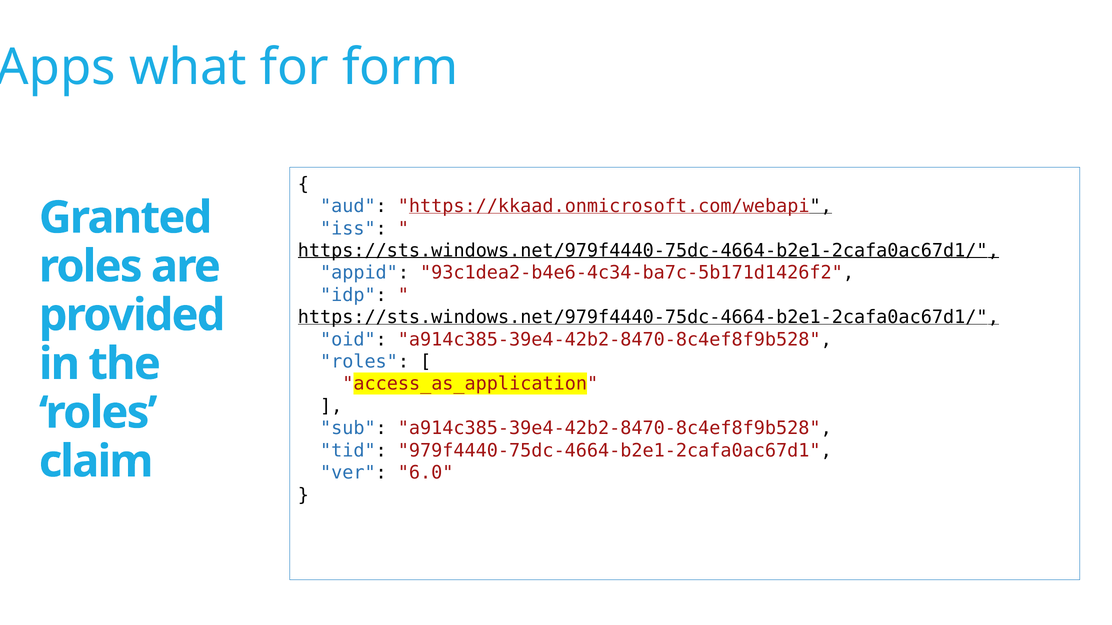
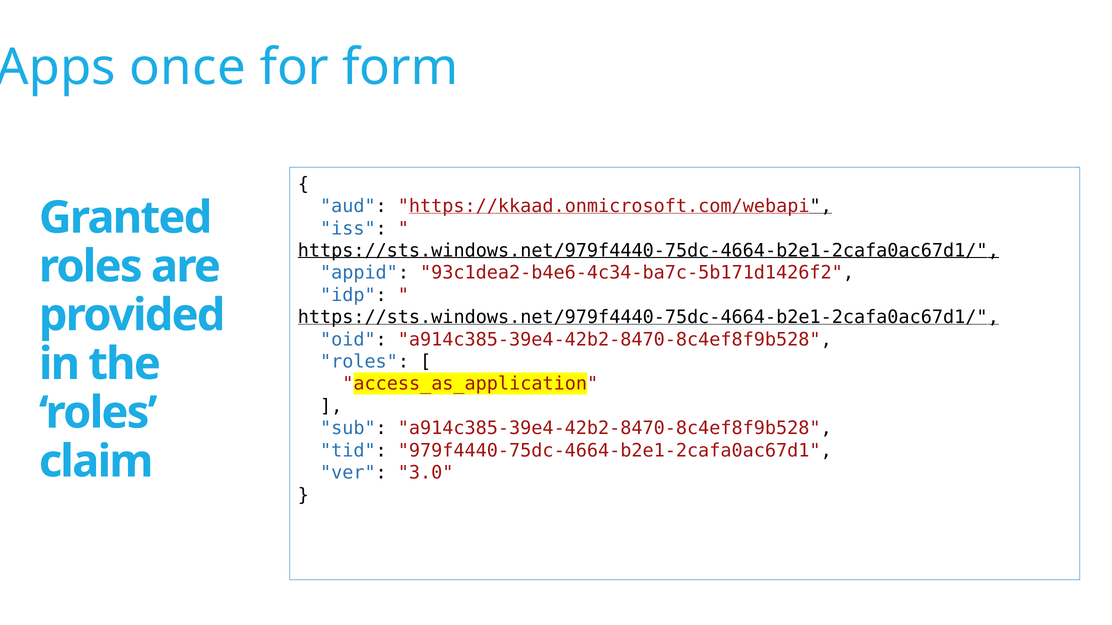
what: what -> once (188, 68)
6.0: 6.0 -> 3.0 (426, 473)
